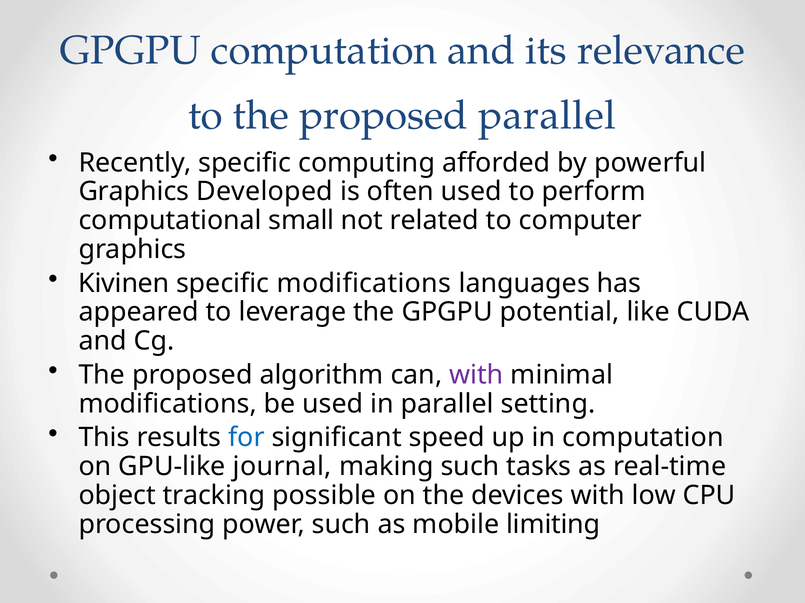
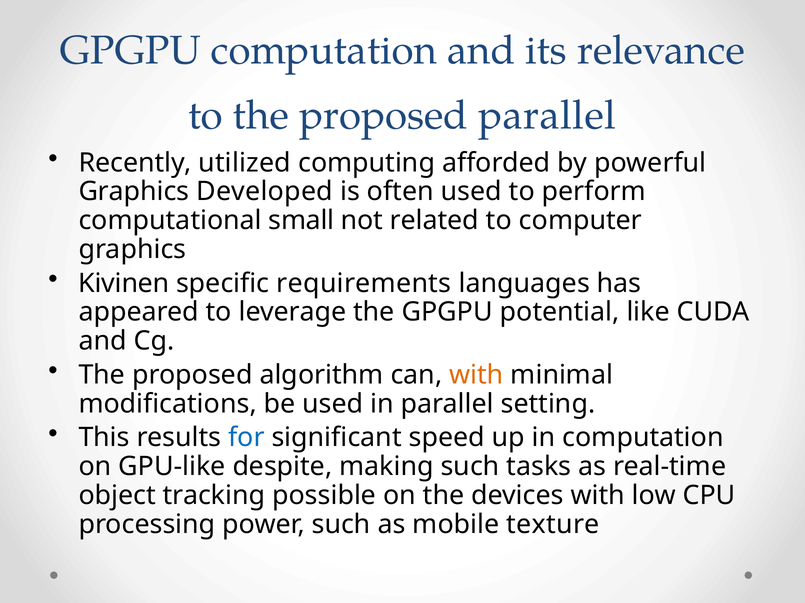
Recently specific: specific -> utilized (245, 163)
specific modifications: modifications -> requirements (364, 284)
with colour: purple -> orange (476, 375)
journal: journal -> despite (282, 467)
limiting: limiting -> texture (553, 525)
